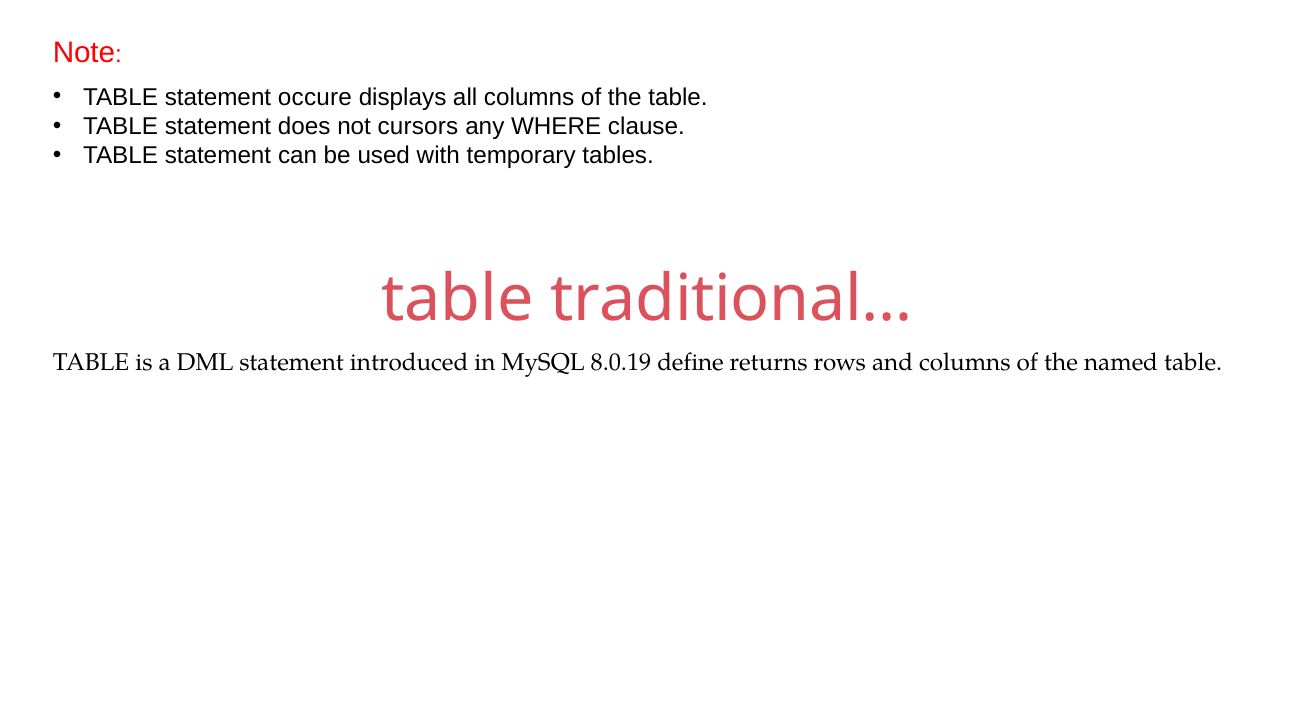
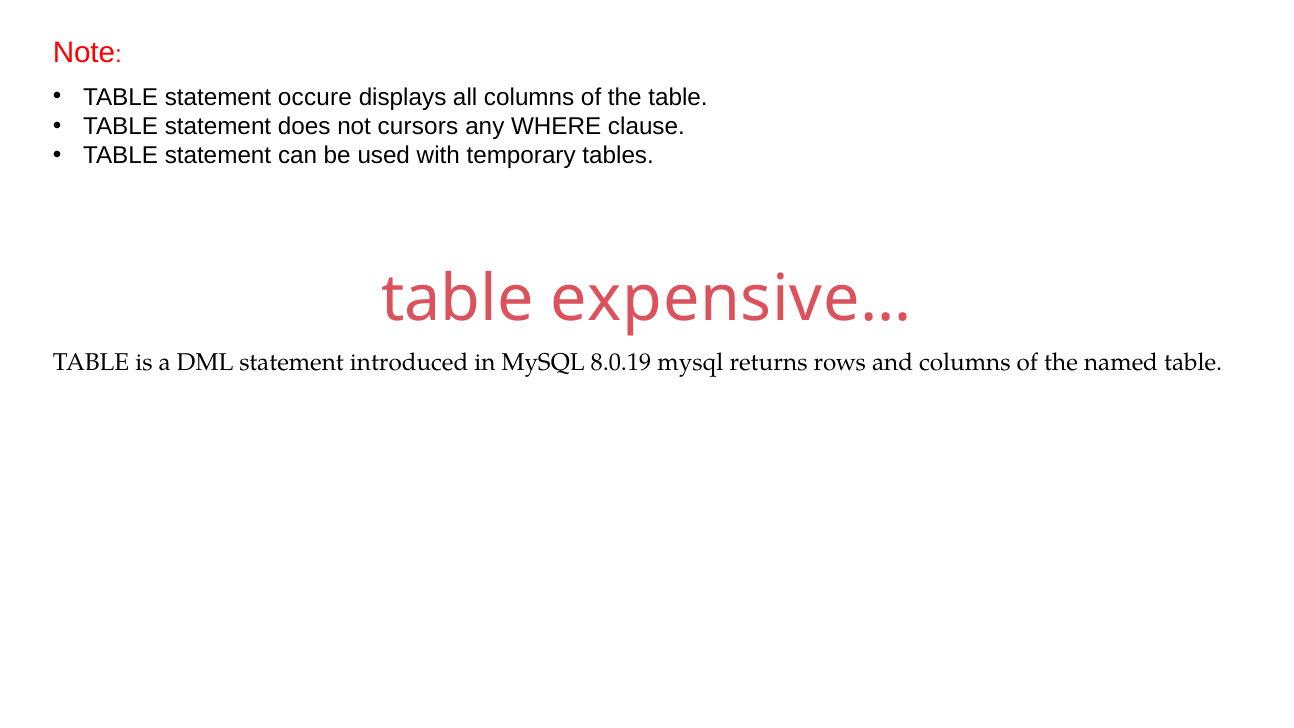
traditional…: traditional… -> expensive… (731, 299)
8.0.19 define: define -> mysql (690, 362)
